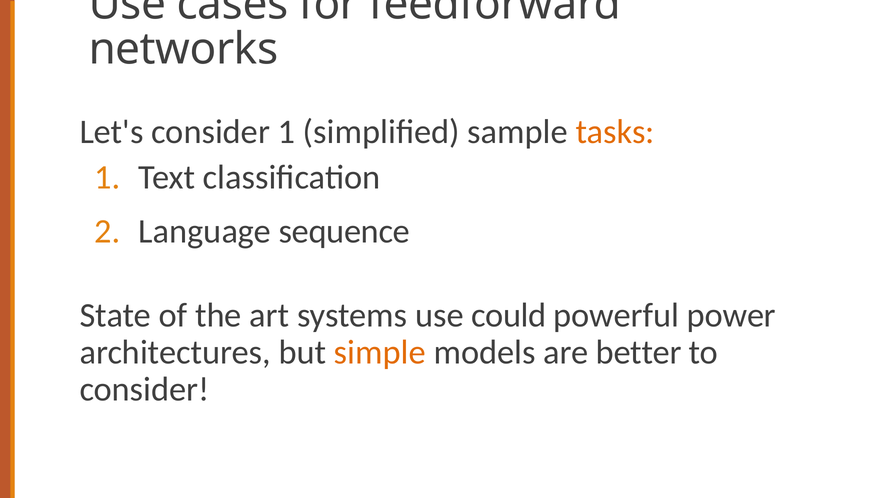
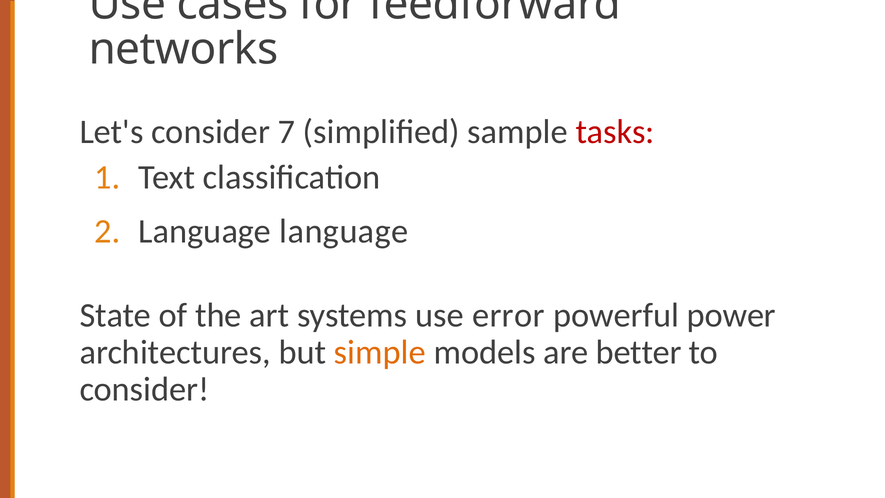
consider 1: 1 -> 7 (287, 132)
tasks colour: orange -> red (615, 132)
Language sequence: sequence -> language (344, 231)
could: could -> error (508, 315)
